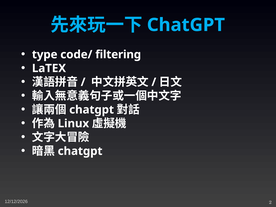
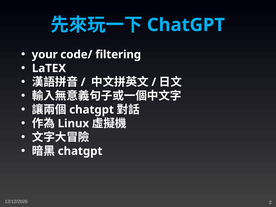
type: type -> your (45, 55)
